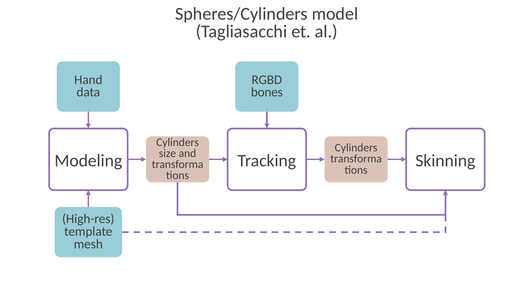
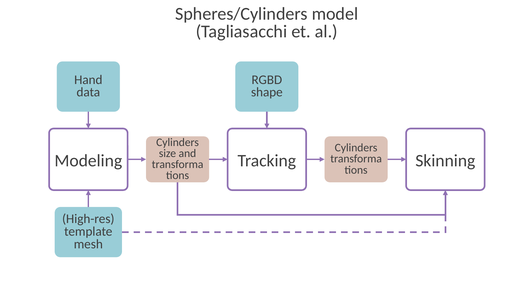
bones: bones -> shape (267, 92)
